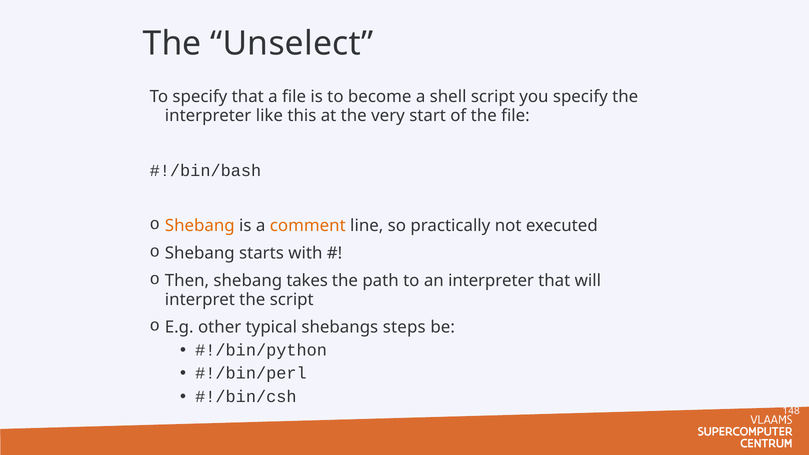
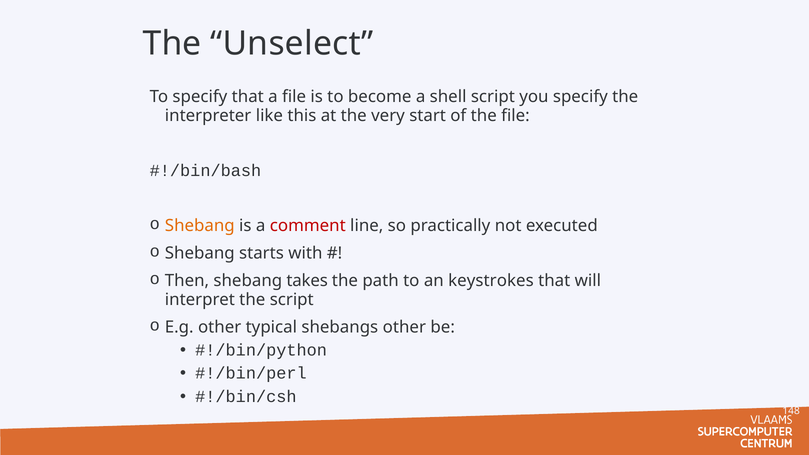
comment colour: orange -> red (308, 226)
an interpreter: interpreter -> keystrokes (491, 281)
shebangs steps: steps -> other (404, 327)
